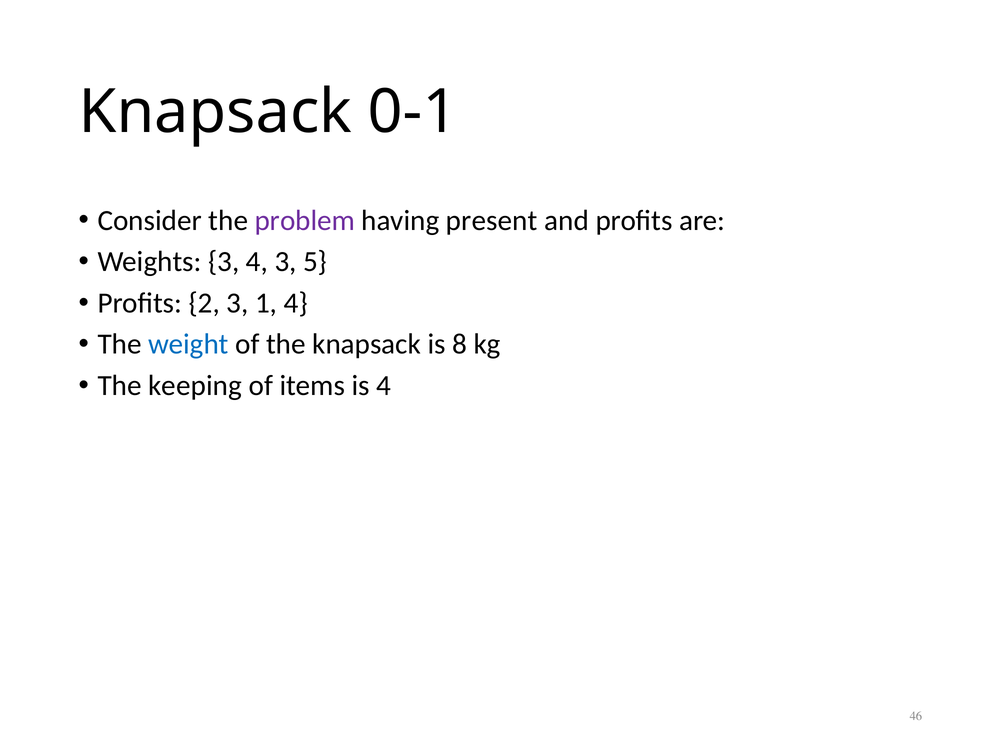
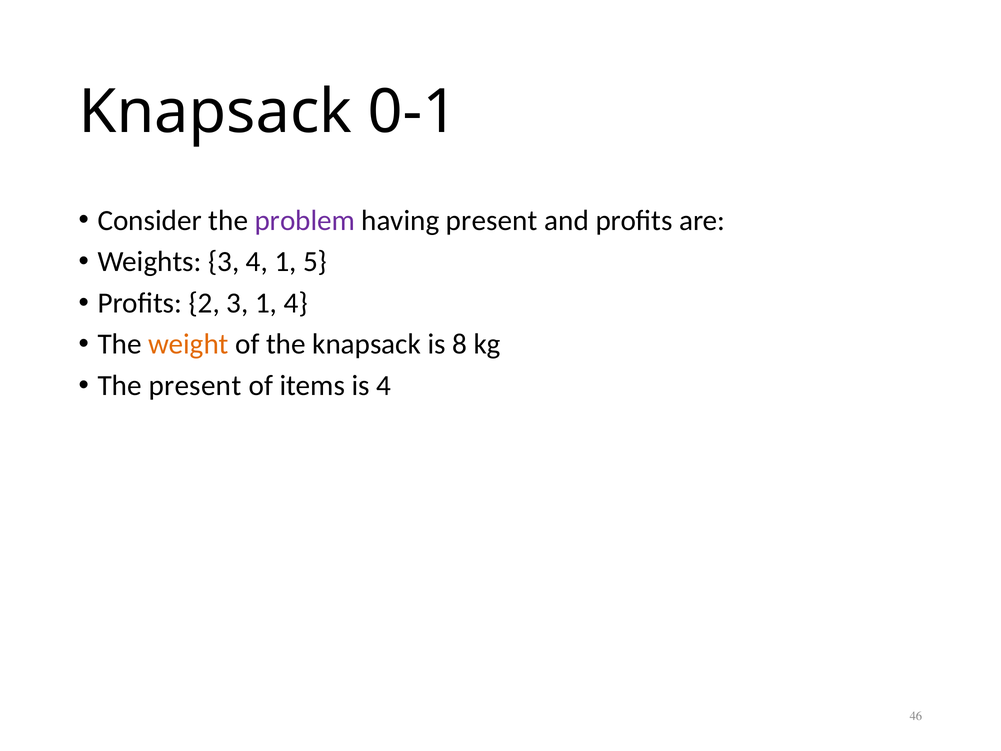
4 3: 3 -> 1 (286, 262)
weight colour: blue -> orange (188, 344)
The keeping: keeping -> present (195, 385)
